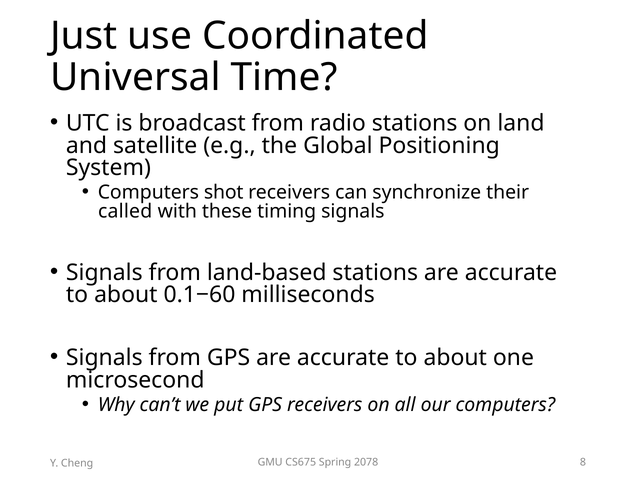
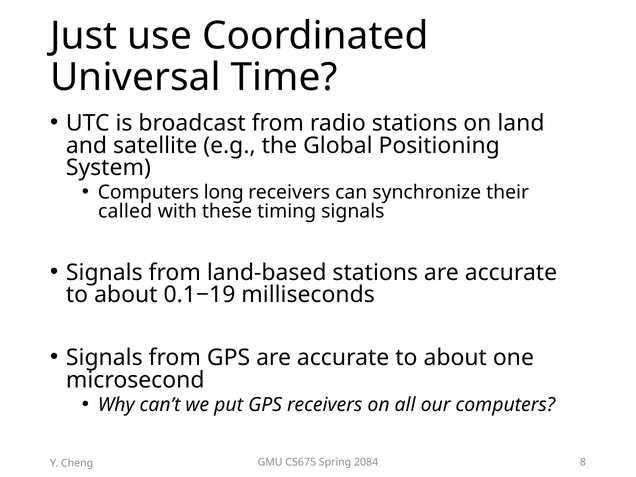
shot: shot -> long (224, 192)
0.1−60: 0.1−60 -> 0.1−19 (199, 295)
2078: 2078 -> 2084 (366, 462)
